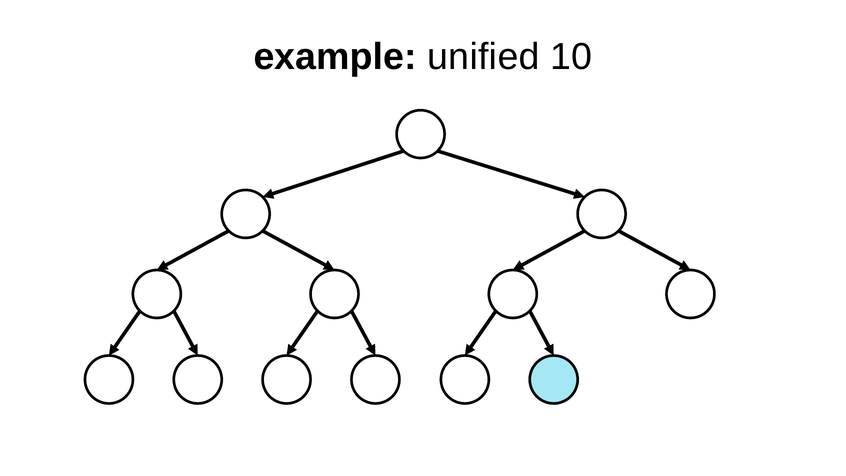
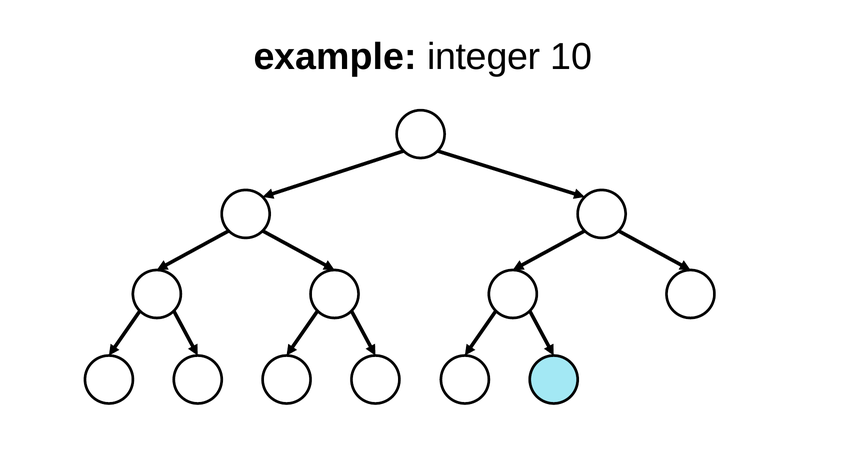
unified: unified -> integer (484, 57)
